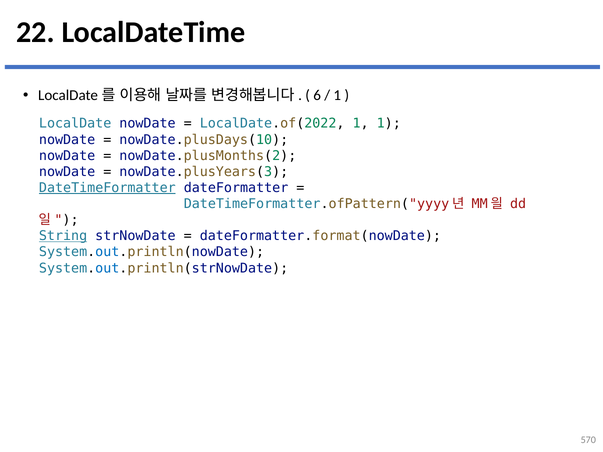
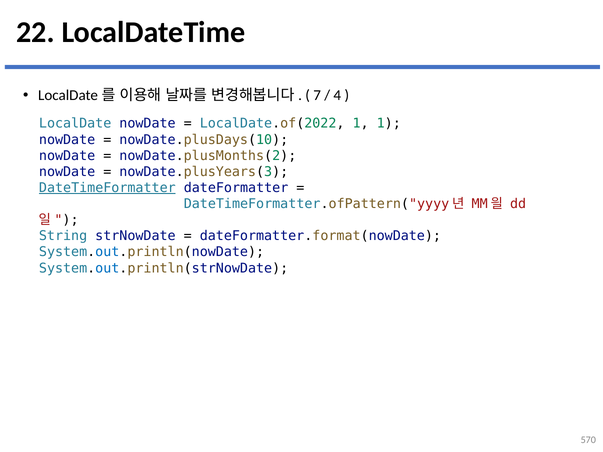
6: 6 -> 7 (317, 95)
1: 1 -> 4 (337, 95)
String underline: present -> none (63, 236)
